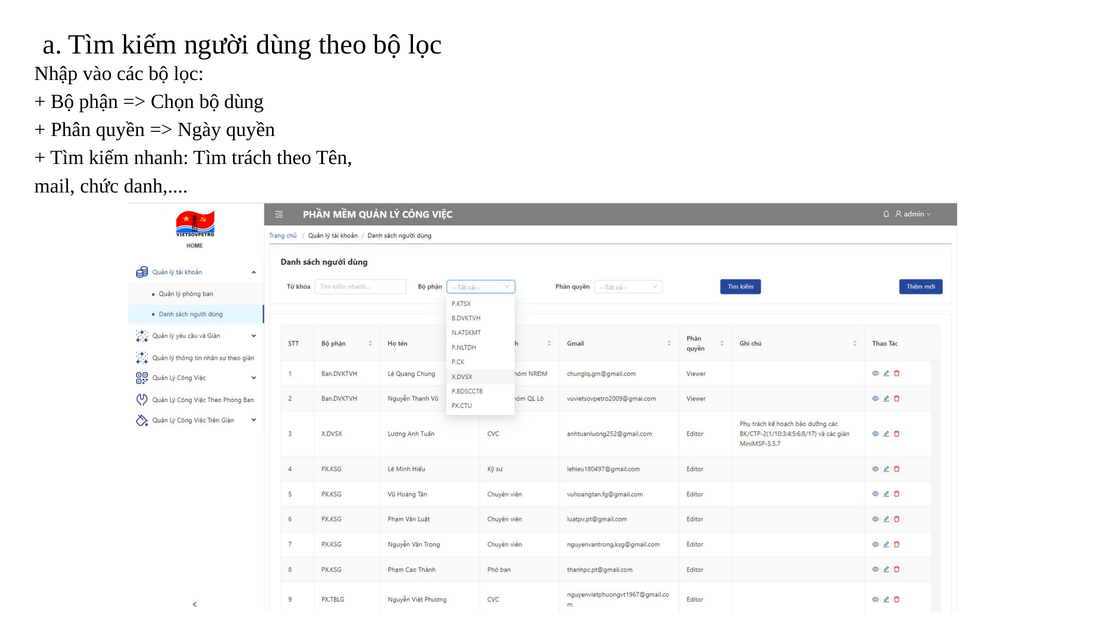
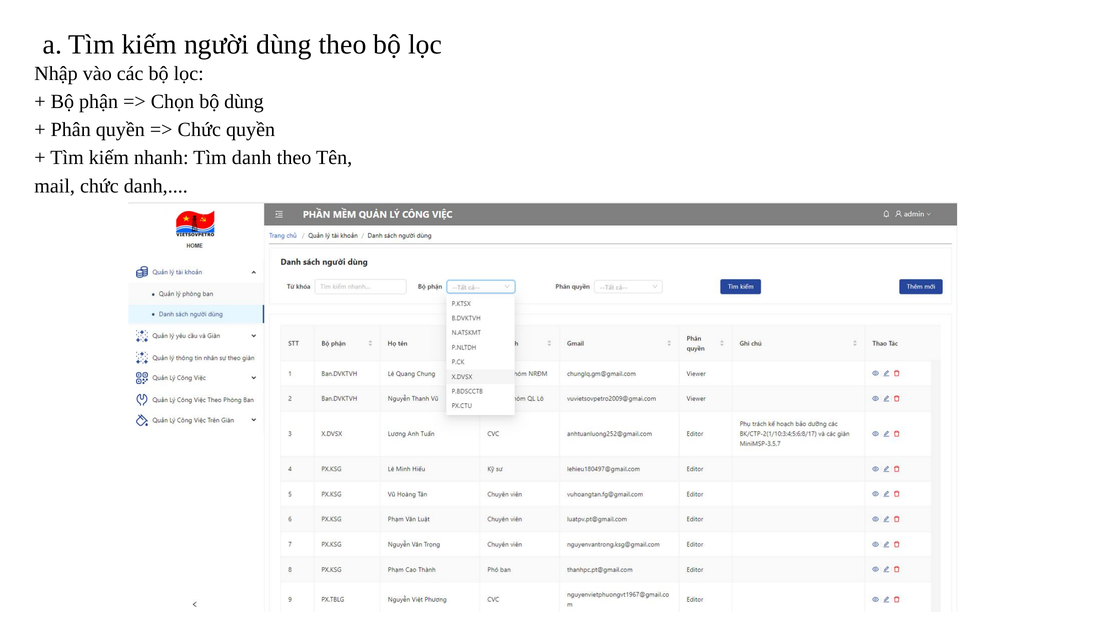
Ngày: Ngày -> Chức (199, 130)
Tìm trách: trách -> danh (252, 158)
